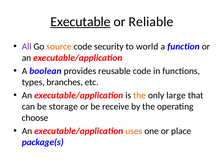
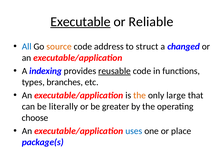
All colour: purple -> blue (27, 47)
security: security -> address (109, 47)
world: world -> struct (147, 47)
function: function -> changed (184, 47)
boolean: boolean -> indexing (46, 71)
reusable underline: none -> present (115, 71)
storage: storage -> literally (63, 107)
receive: receive -> greater (116, 107)
uses colour: orange -> blue (134, 131)
